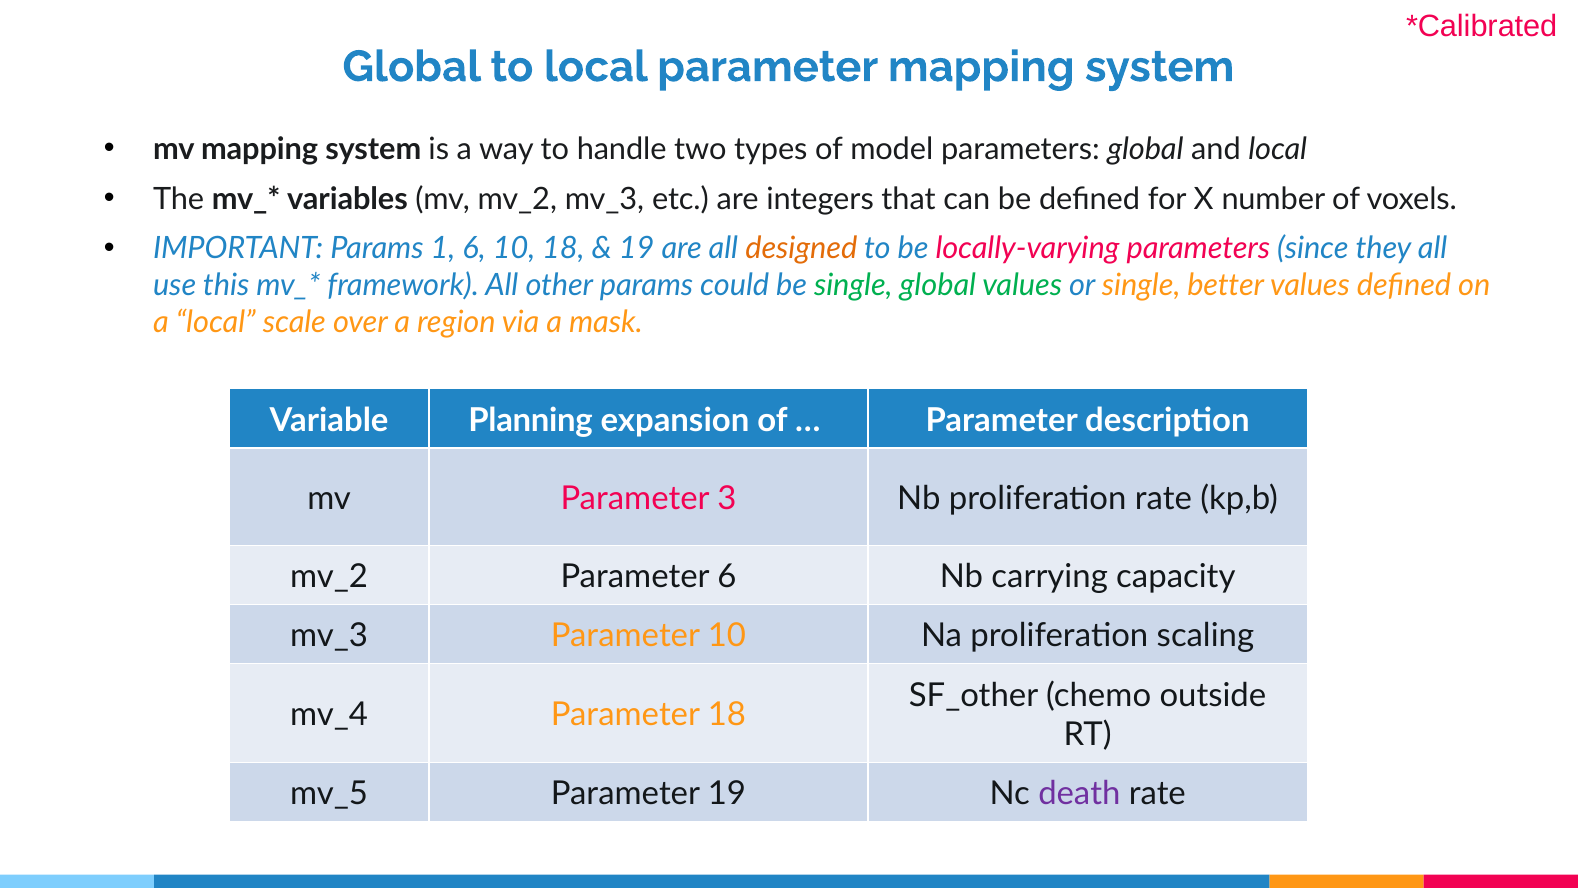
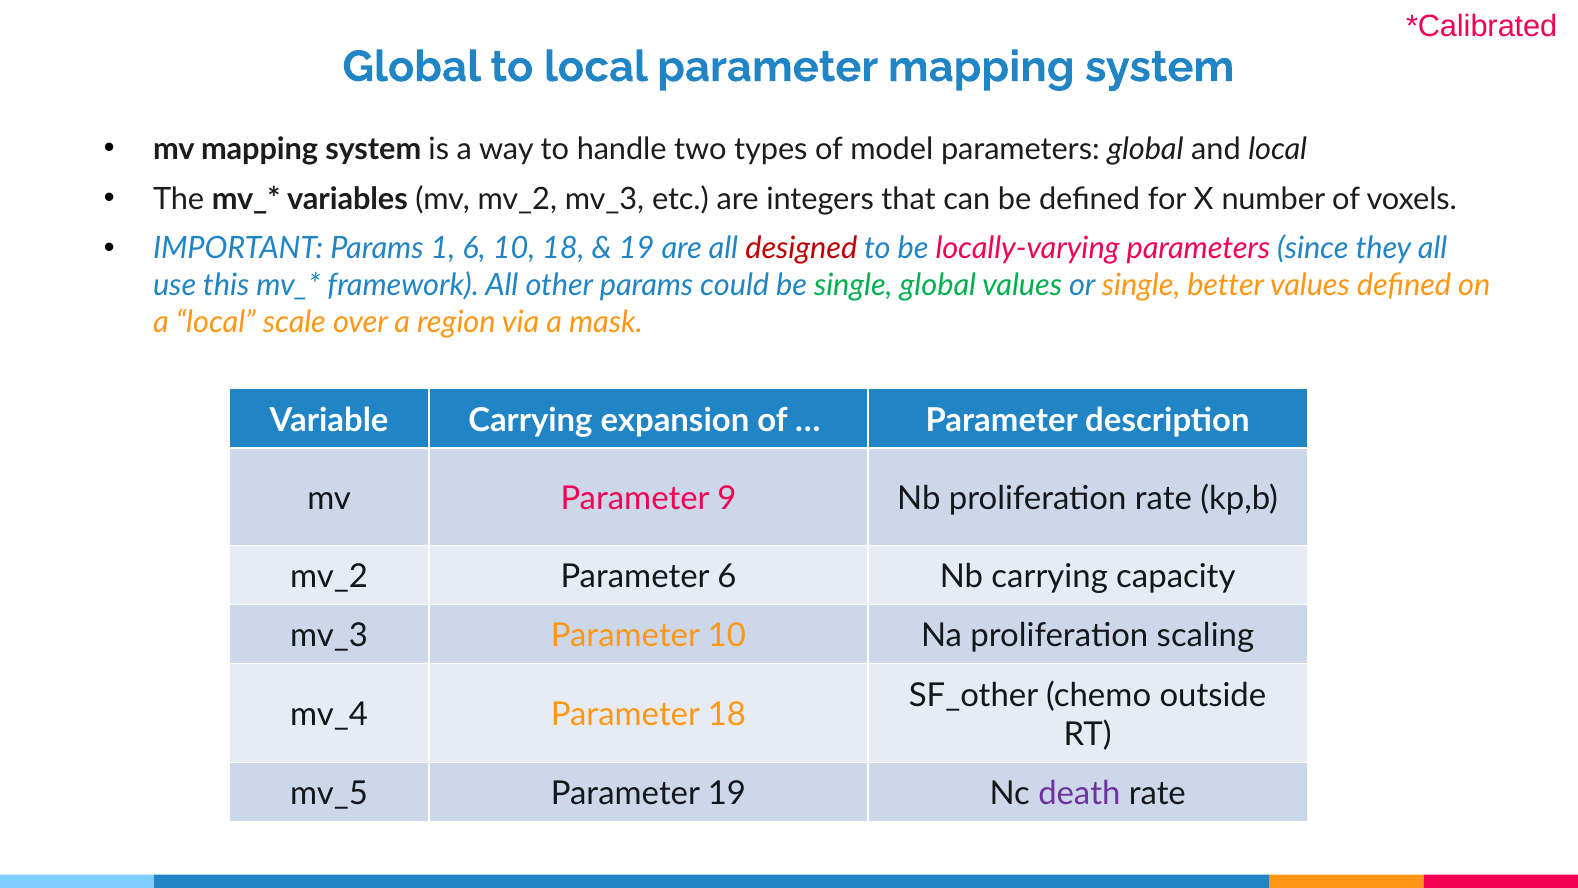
designed colour: orange -> red (801, 249)
Variable Planning: Planning -> Carrying (530, 420)
3: 3 -> 9 (727, 498)
